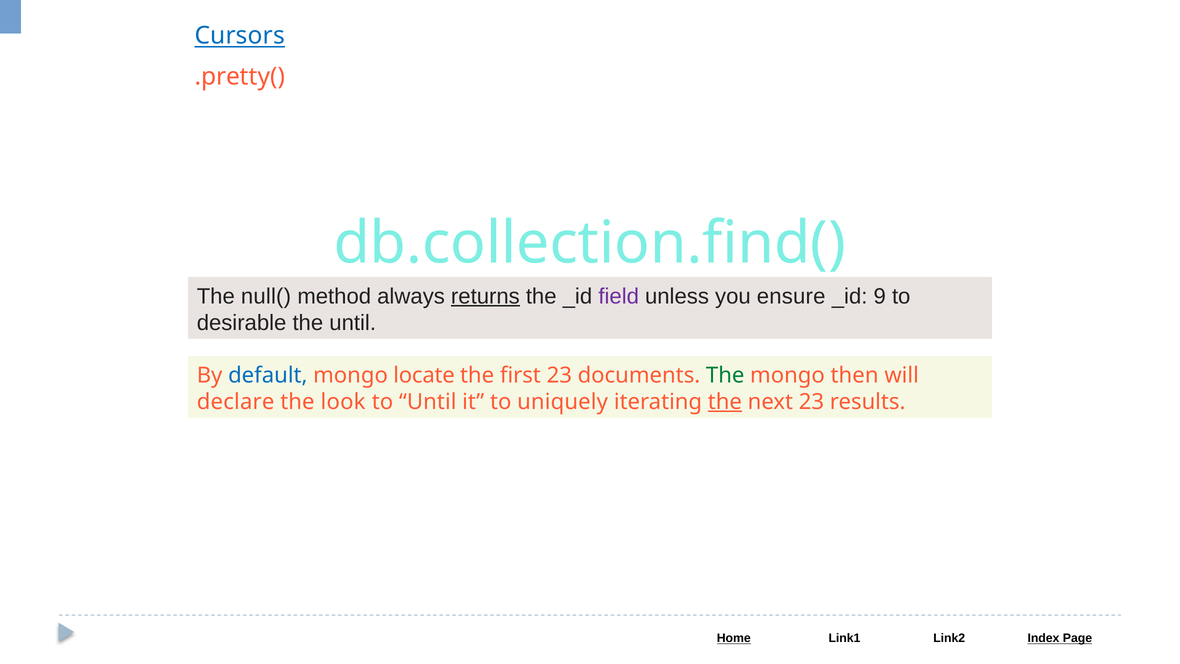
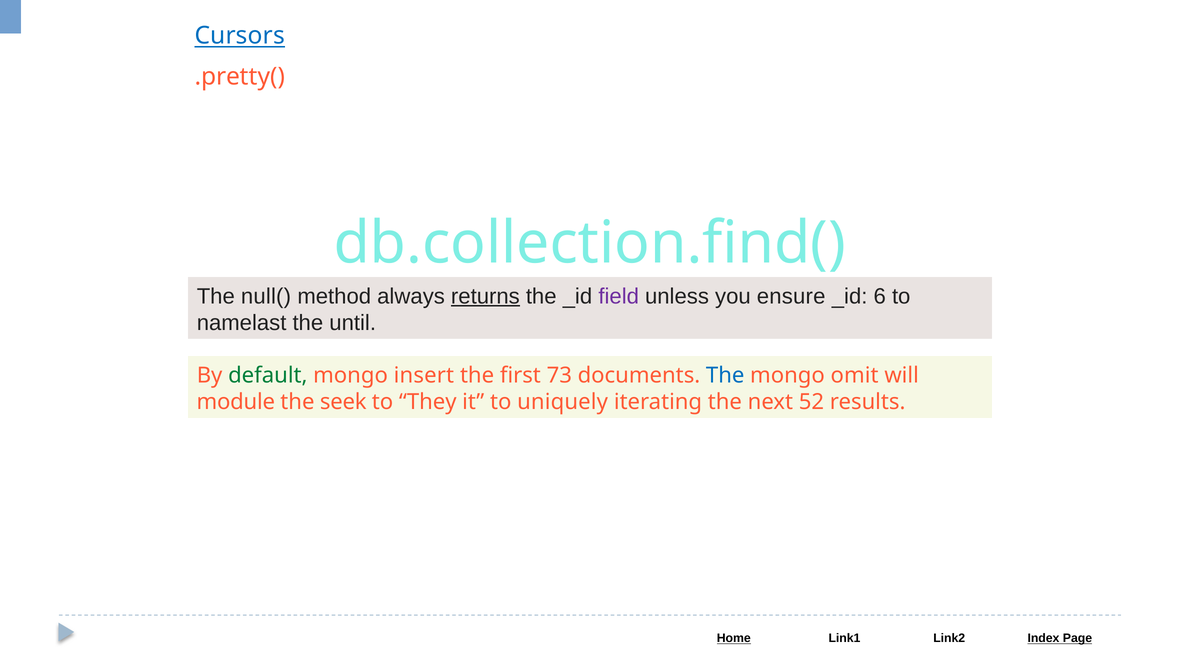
9: 9 -> 6 (880, 296)
desirable: desirable -> namelast (242, 323)
default colour: blue -> green (268, 375)
locate: locate -> insert (424, 375)
first 23: 23 -> 73 (559, 375)
The colour: green -> blue (725, 375)
then: then -> omit (855, 375)
declare: declare -> module (236, 402)
look: look -> seek (343, 402)
to Until: Until -> They (428, 402)
the underline: present -> none (725, 402)
next 23: 23 -> 52 (811, 402)
